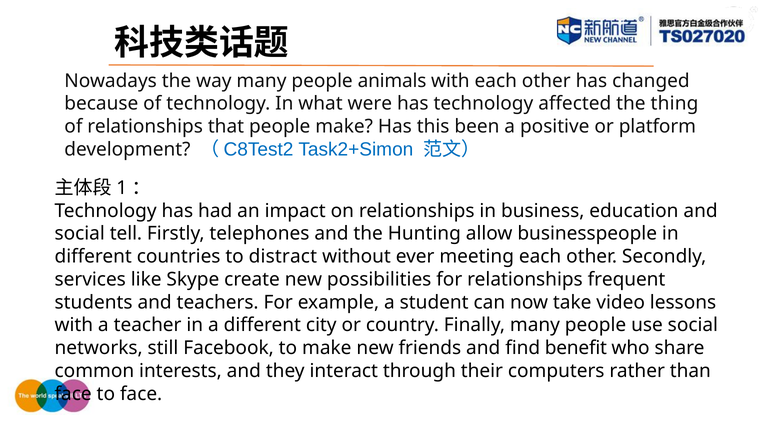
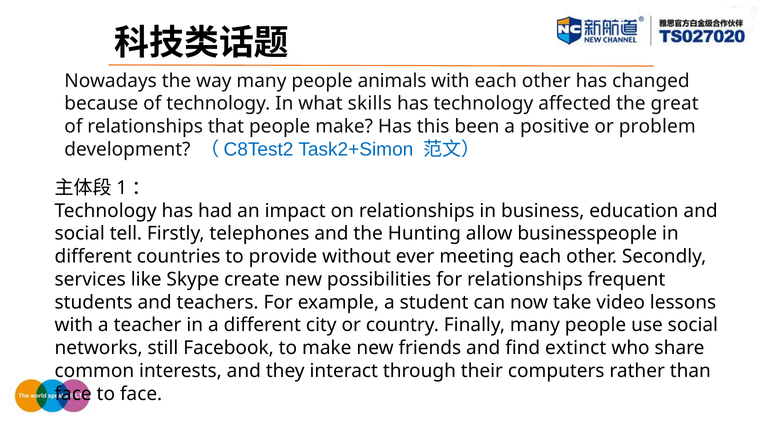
were: were -> skills (370, 104)
thing: thing -> great (675, 104)
platform: platform -> problem (657, 126)
distract: distract -> provide (283, 256)
benefit: benefit -> extinct (576, 348)
